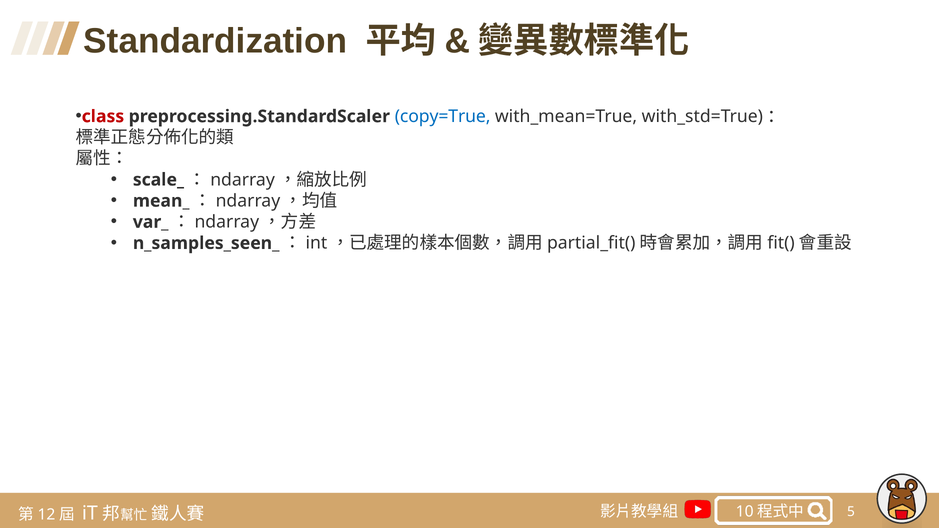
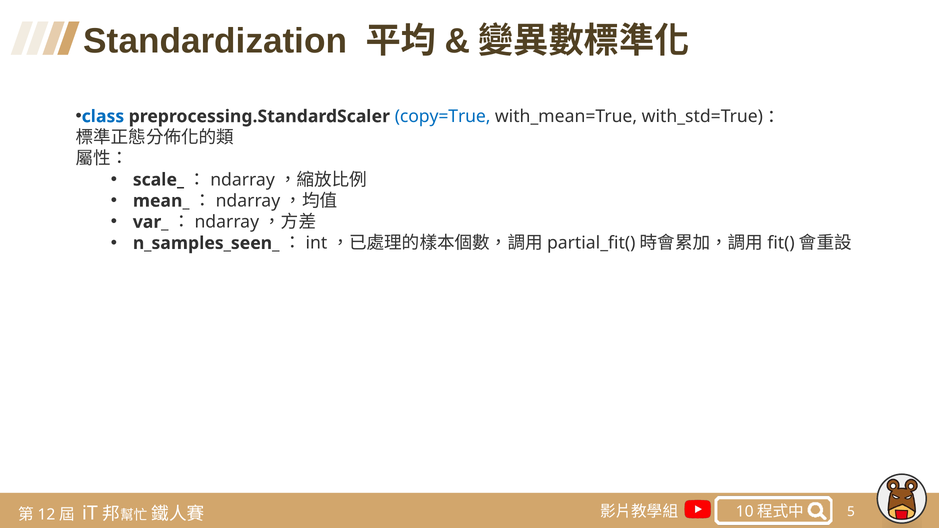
class colour: red -> blue (103, 116)
